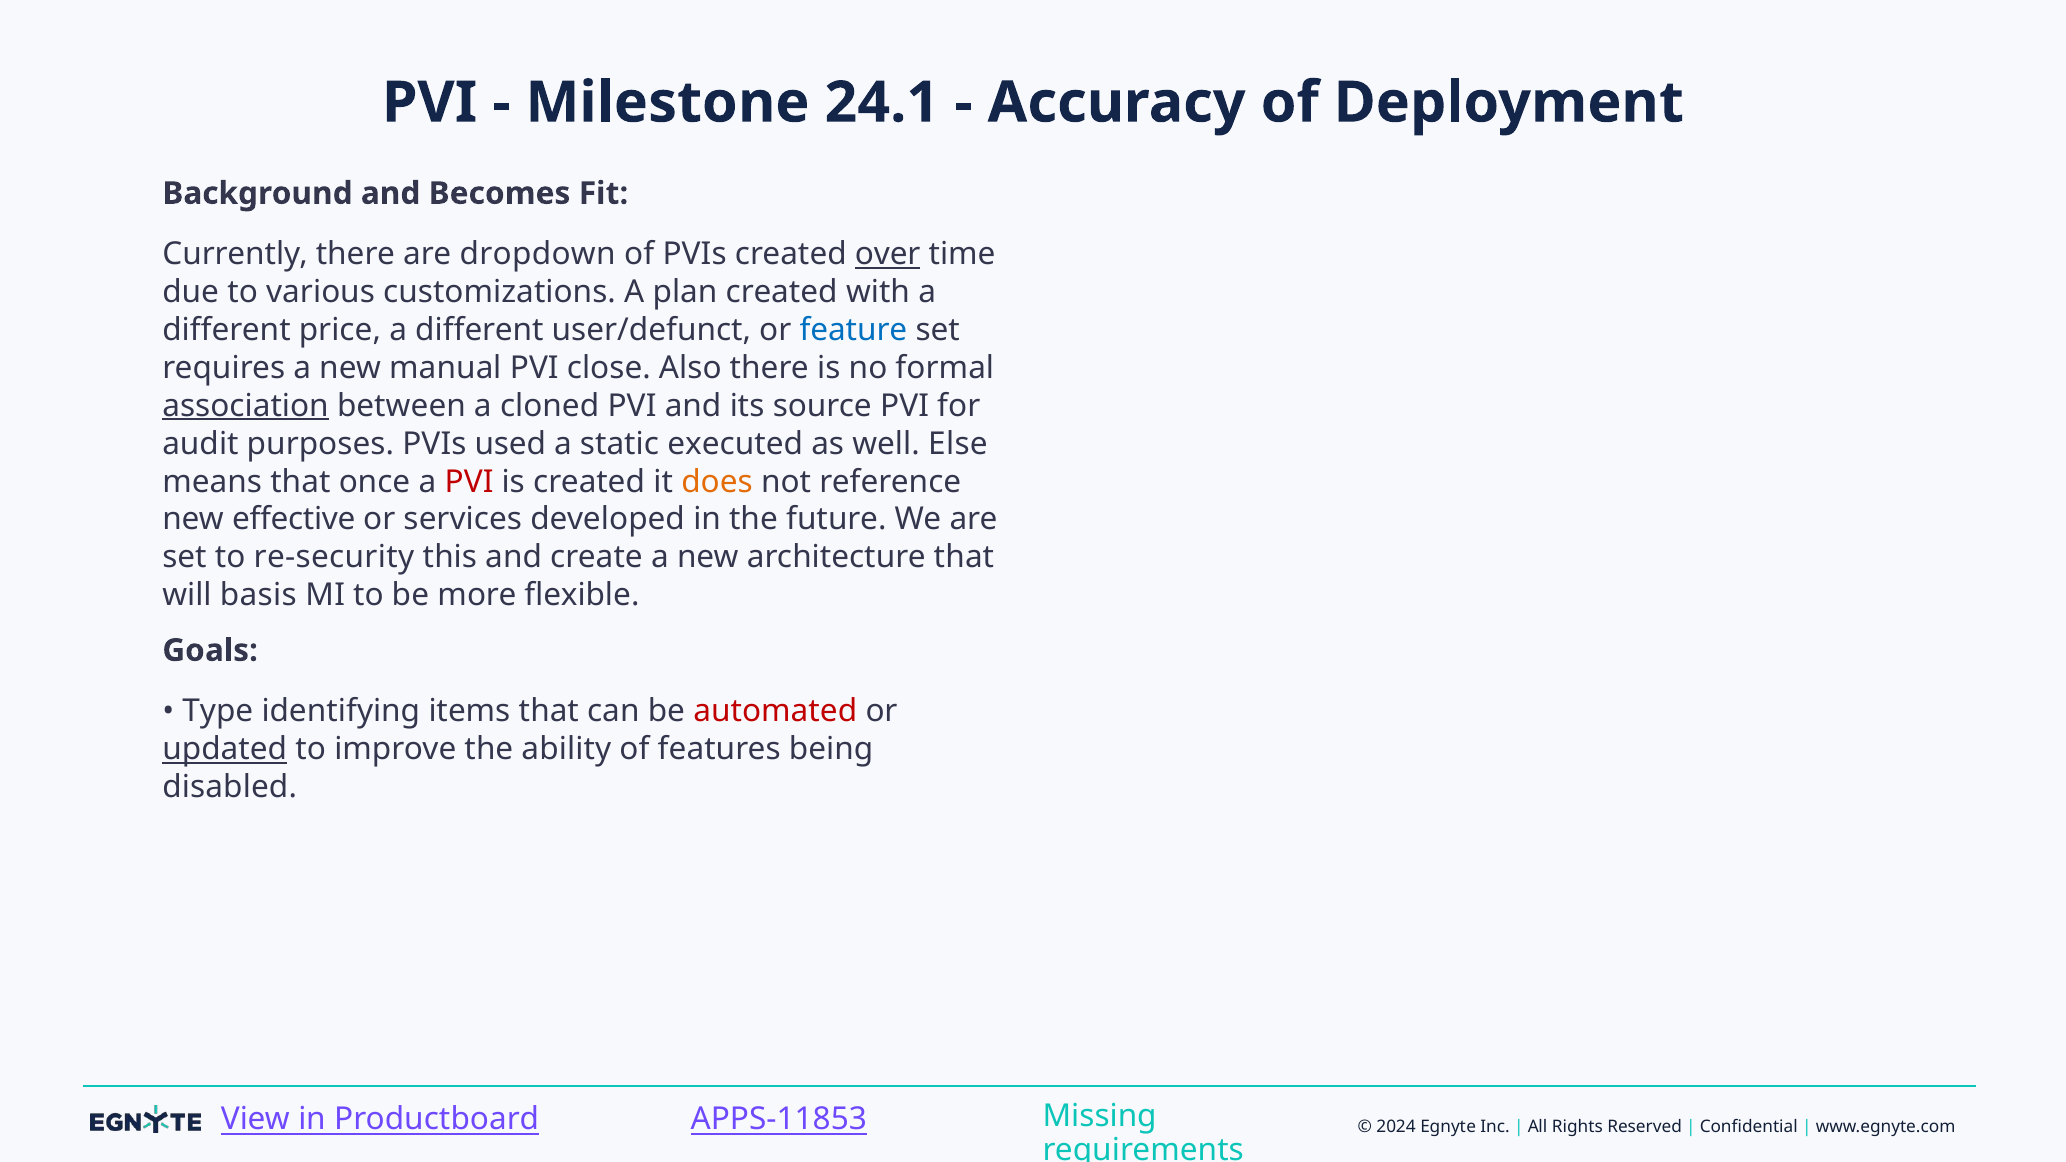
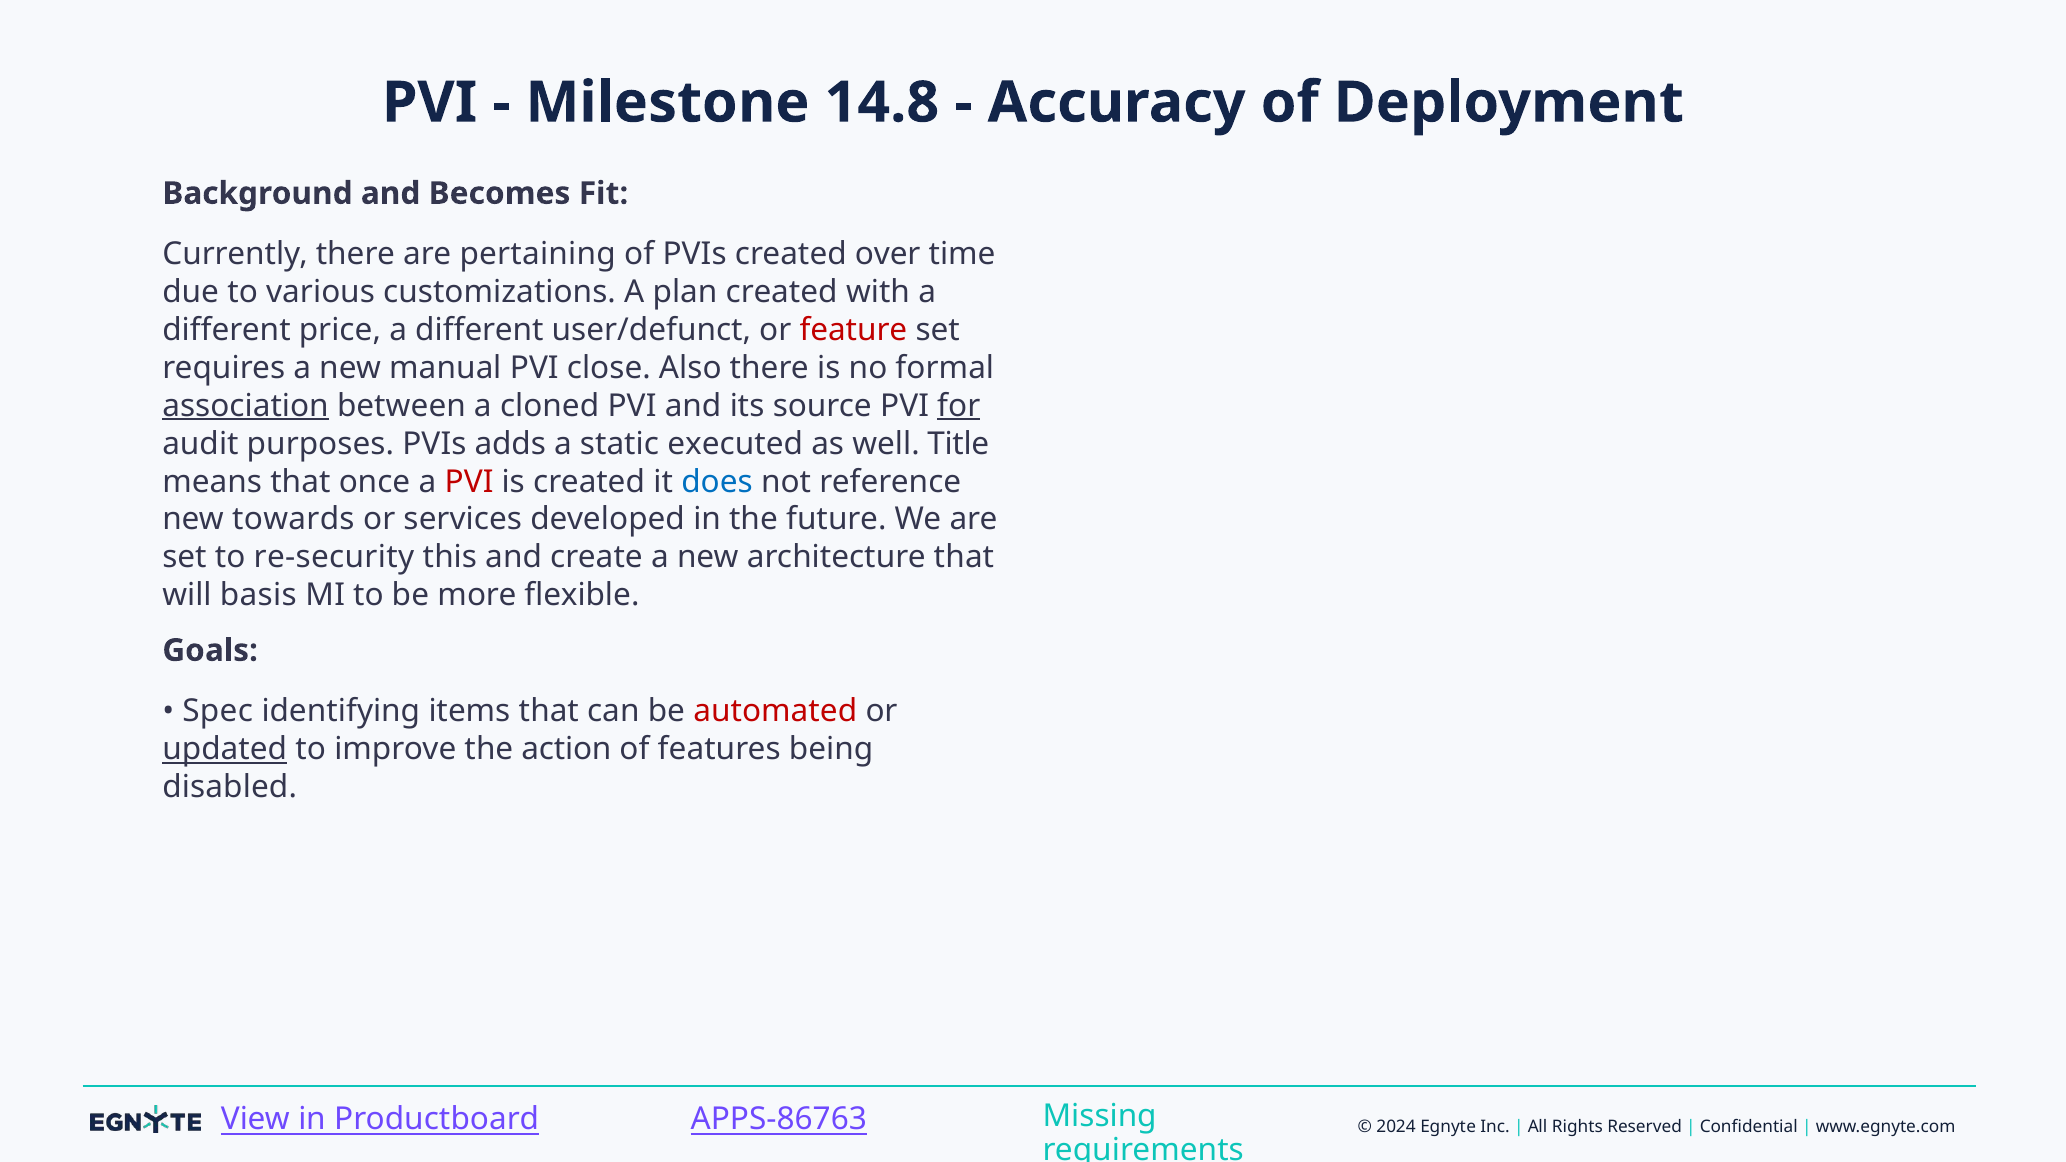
24.1: 24.1 -> 14.8 (882, 103)
dropdown: dropdown -> pertaining (538, 254)
over underline: present -> none (888, 254)
feature colour: blue -> red (853, 330)
for underline: none -> present (959, 406)
used: used -> adds (510, 444)
Else: Else -> Title (958, 444)
does colour: orange -> blue (717, 482)
effective: effective -> towards (293, 520)
Type: Type -> Spec (218, 711)
ability: ability -> action (566, 749)
APPS-11853: APPS-11853 -> APPS-86763 (779, 1119)
